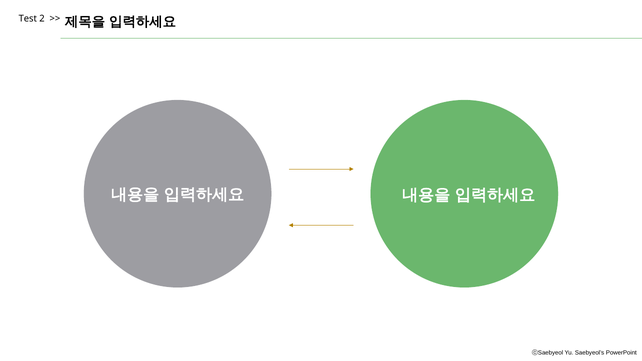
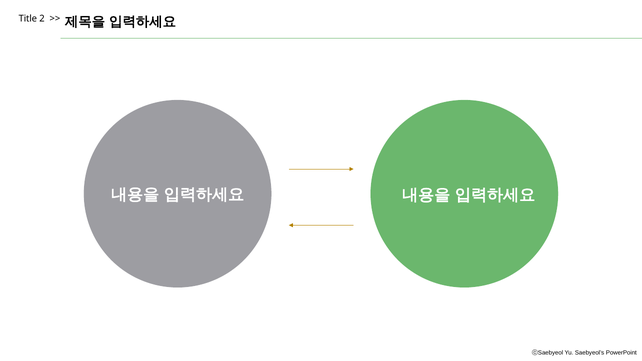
Test: Test -> Title (28, 19)
